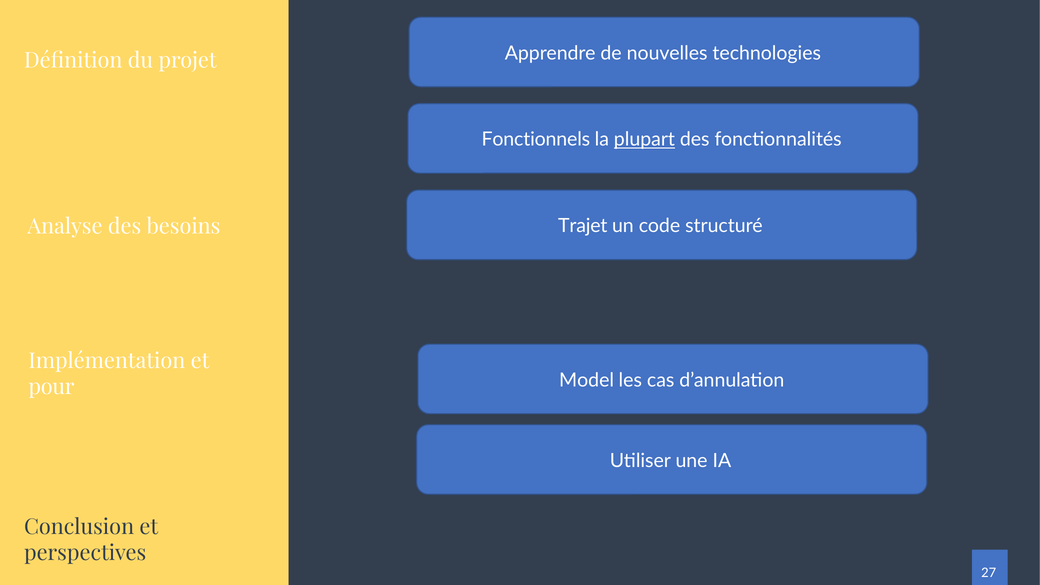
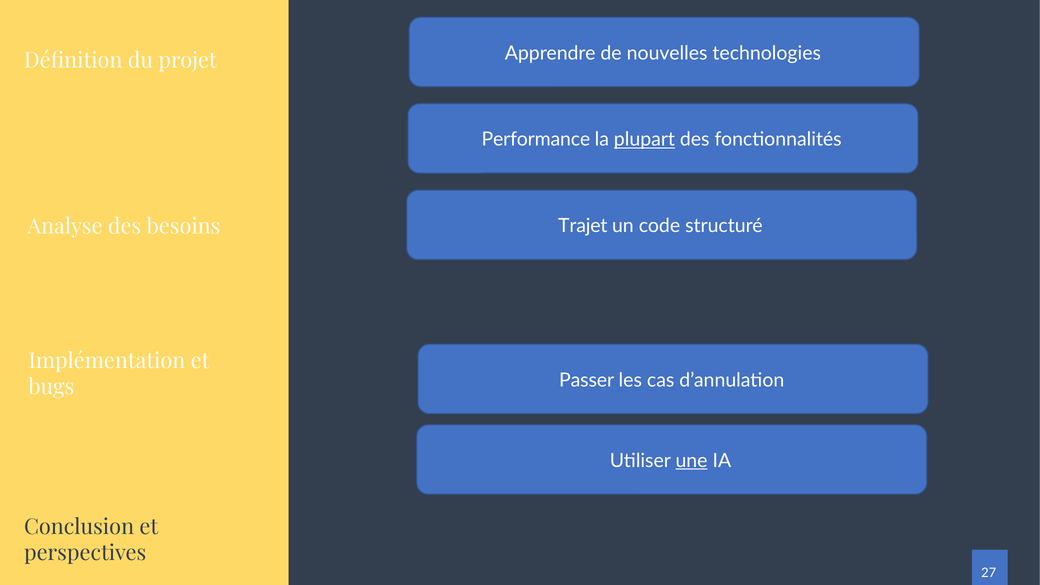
Fonctionnels: Fonctionnels -> Performance (536, 140)
Model: Model -> Passer (587, 380)
pour: pour -> bugs (51, 387)
une underline: none -> present (692, 461)
